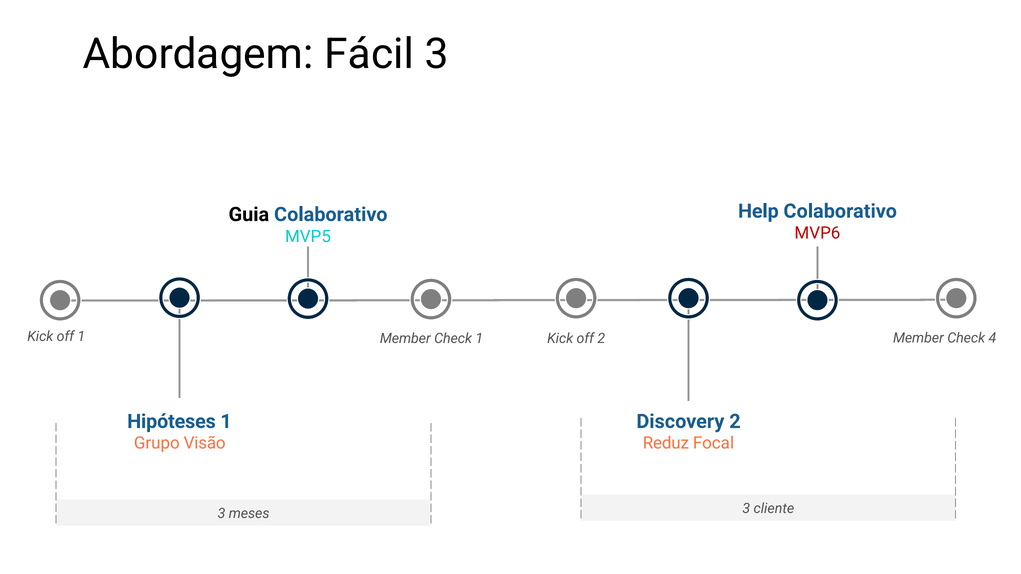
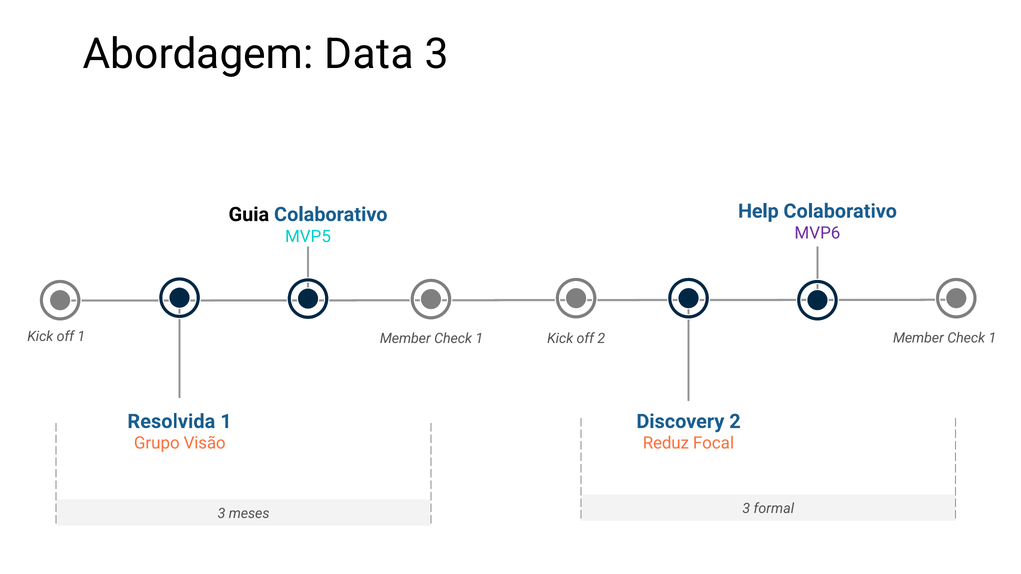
Fácil: Fácil -> Data (369, 54)
MVP6 colour: red -> purple (817, 233)
2 Member Check 4: 4 -> 1 (992, 338)
Hipóteses: Hipóteses -> Resolvida (171, 422)
cliente: cliente -> formal (774, 509)
